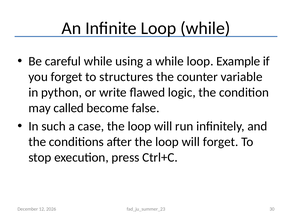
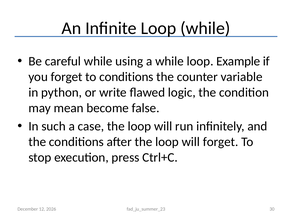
to structures: structures -> conditions (126, 77)
called: called -> mean (69, 108)
